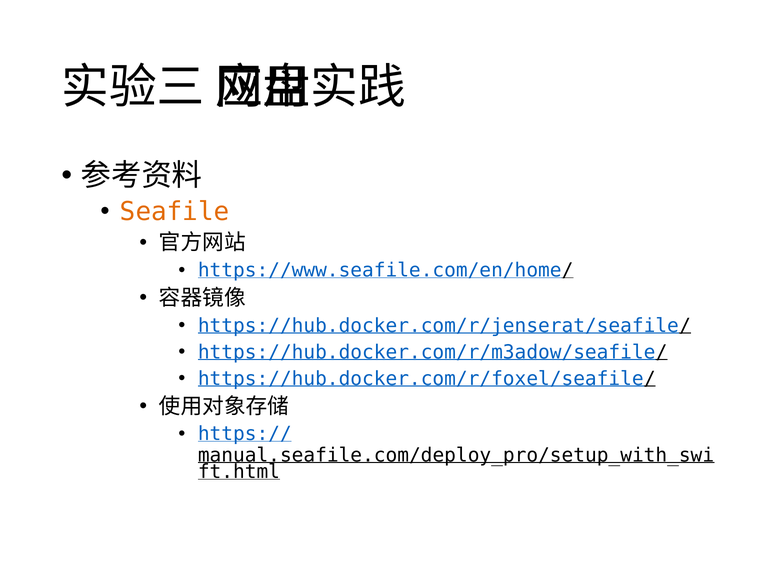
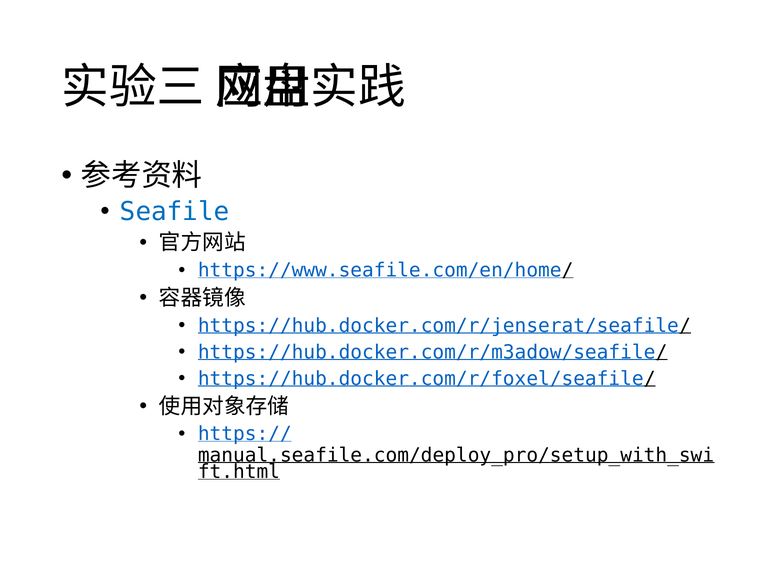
Seafile colour: orange -> blue (175, 212)
